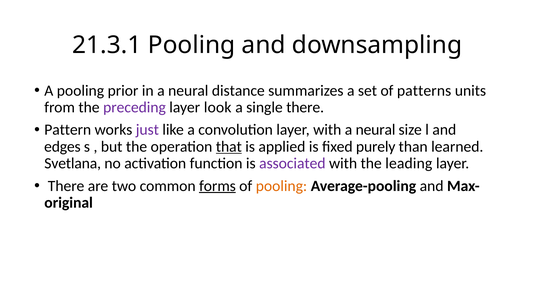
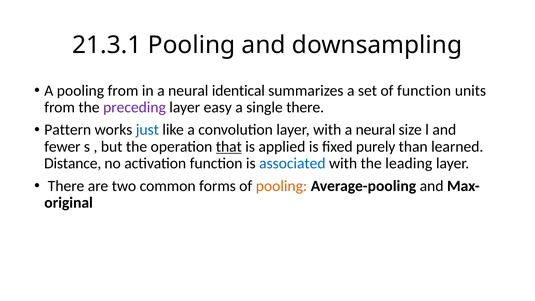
pooling prior: prior -> from (123, 91)
distance: distance -> identical (238, 91)
of patterns: patterns -> function (424, 91)
look: look -> easy (218, 107)
just colour: purple -> blue (147, 130)
edges: edges -> fewer (62, 147)
Svetlana: Svetlana -> Distance (73, 163)
associated colour: purple -> blue (292, 163)
forms underline: present -> none (217, 186)
